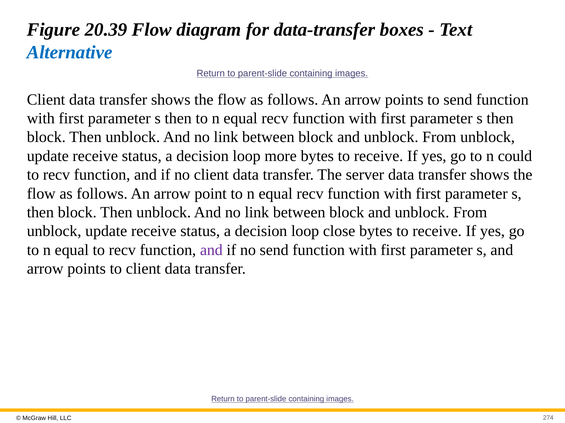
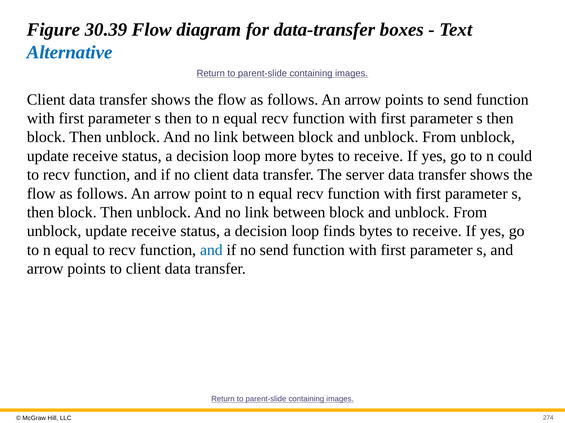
20.39: 20.39 -> 30.39 (106, 30)
close: close -> finds (339, 232)
and colour: purple -> blue (211, 250)
